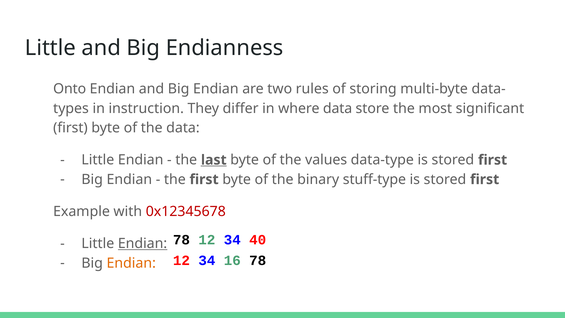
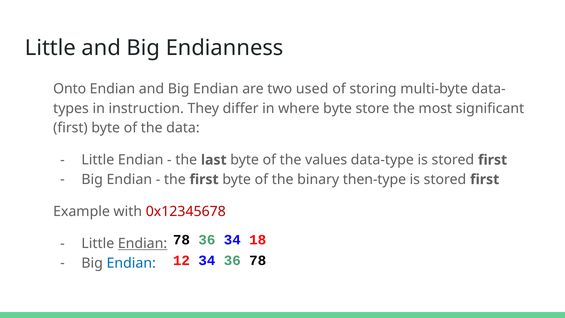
rules: rules -> used (312, 89)
where data: data -> byte (338, 108)
last underline: present -> none (214, 160)
stuff-type: stuff-type -> then-type (374, 179)
78 12: 12 -> 36 (207, 240)
40: 40 -> 18 (258, 240)
34 16: 16 -> 36 (232, 260)
Endian colour: orange -> blue (131, 263)
